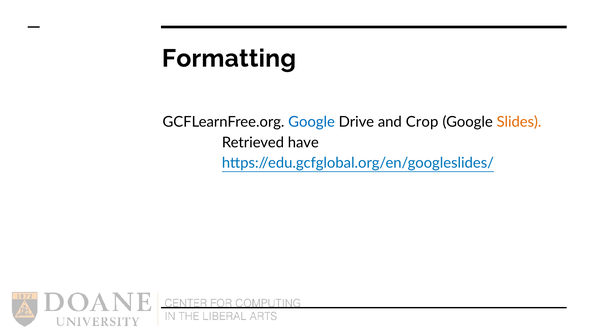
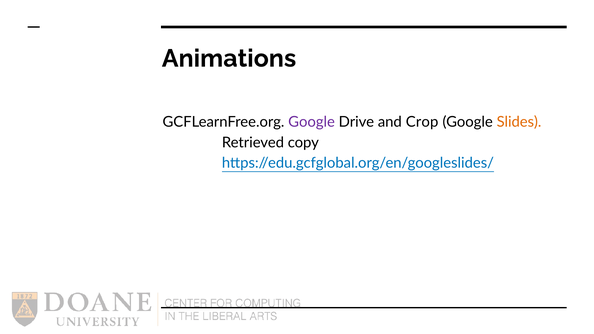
Formatting: Formatting -> Animations (229, 58)
Google colour: blue -> purple (312, 122)
have: have -> copy (303, 143)
